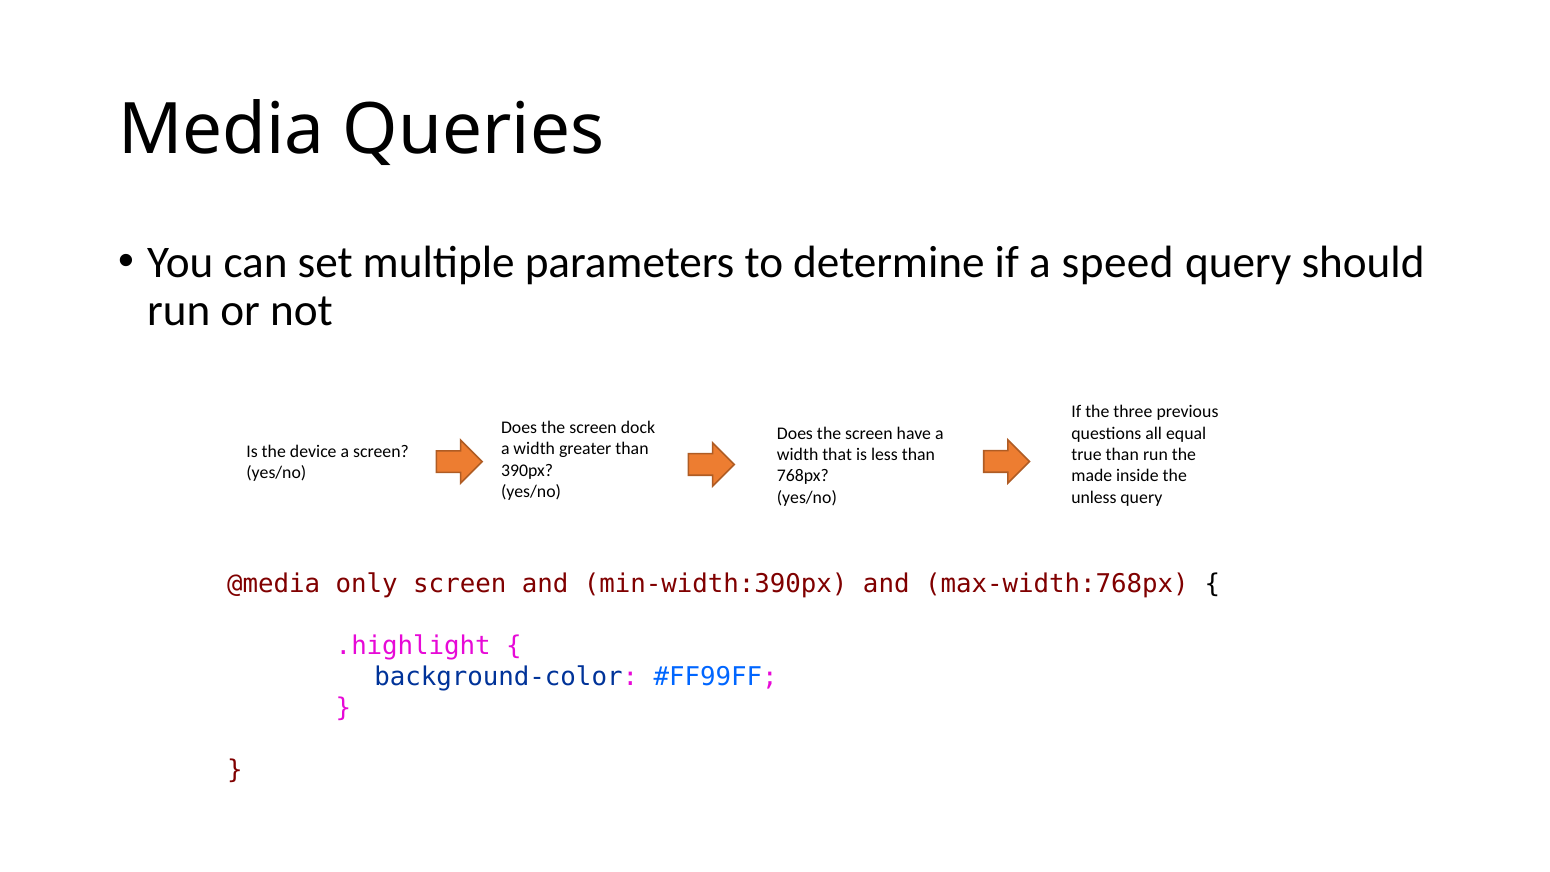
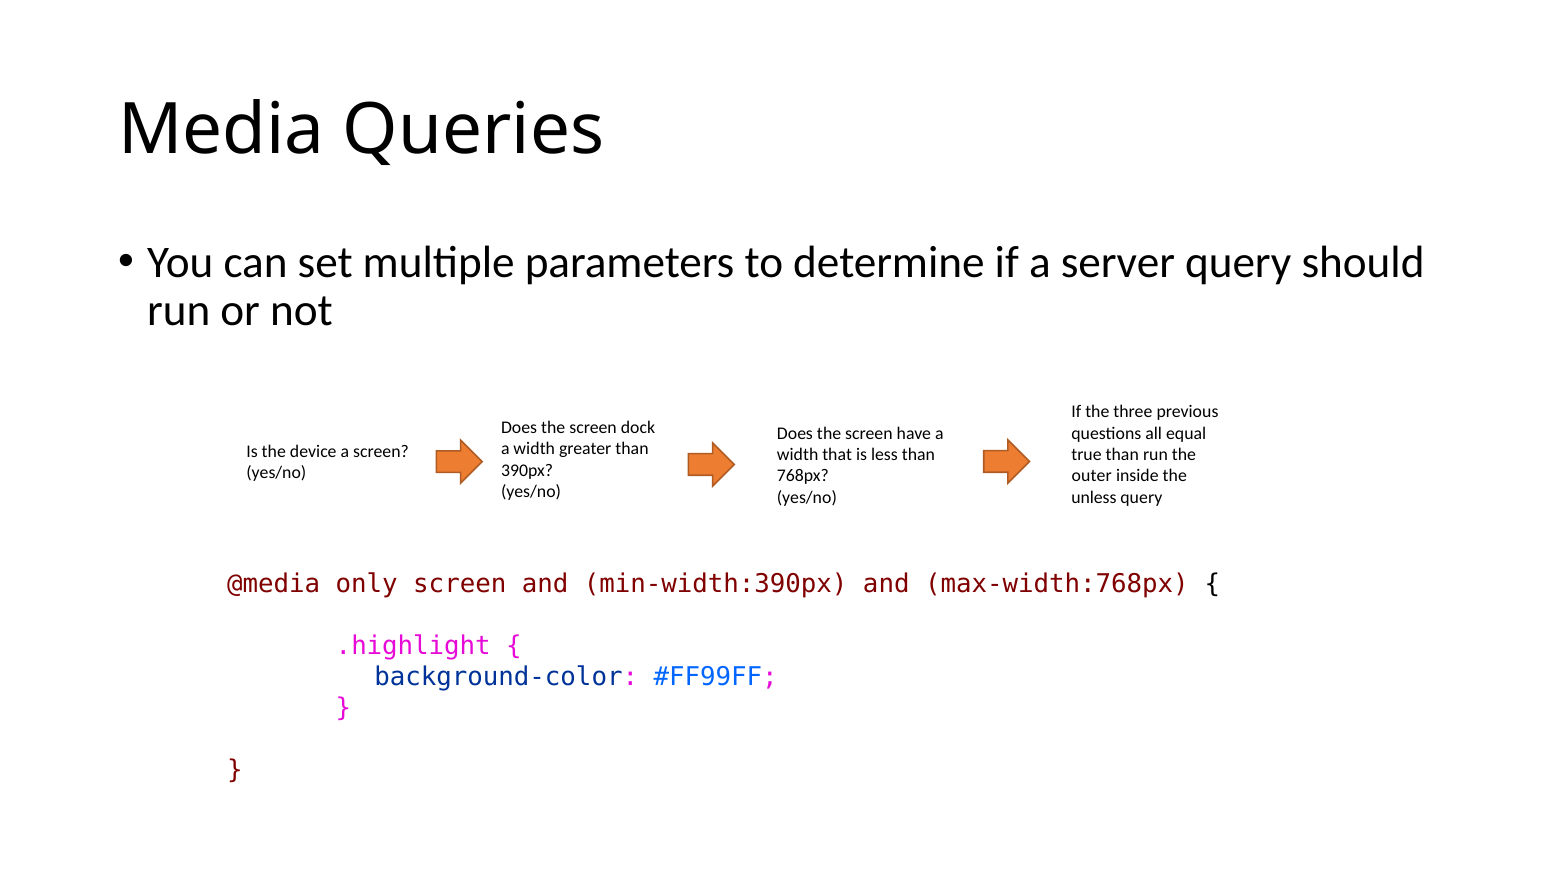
speed: speed -> server (1118, 262)
made: made -> outer (1092, 476)
